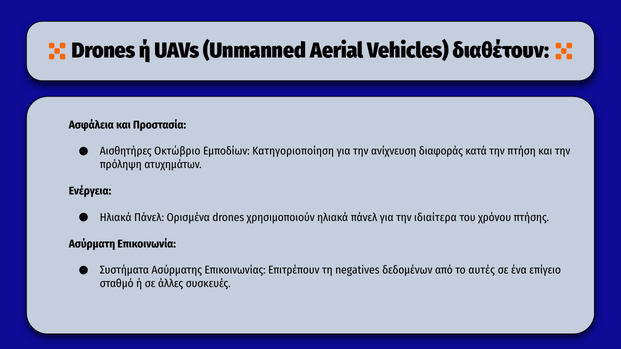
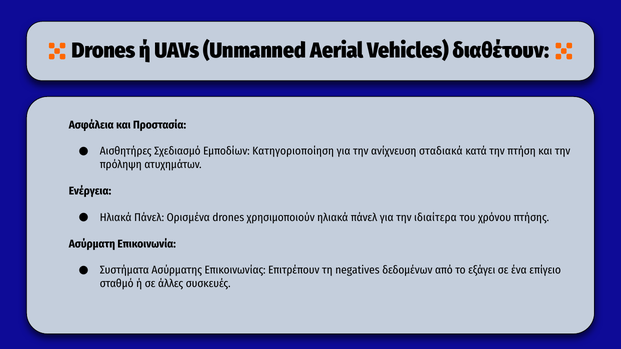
Οκτώβριο: Οκτώβριο -> Σχεδιασμό (177, 151)
διαφοράς: διαφοράς -> σταδιακά (441, 151)
αυτές: αυτές -> εξάγει (482, 270)
